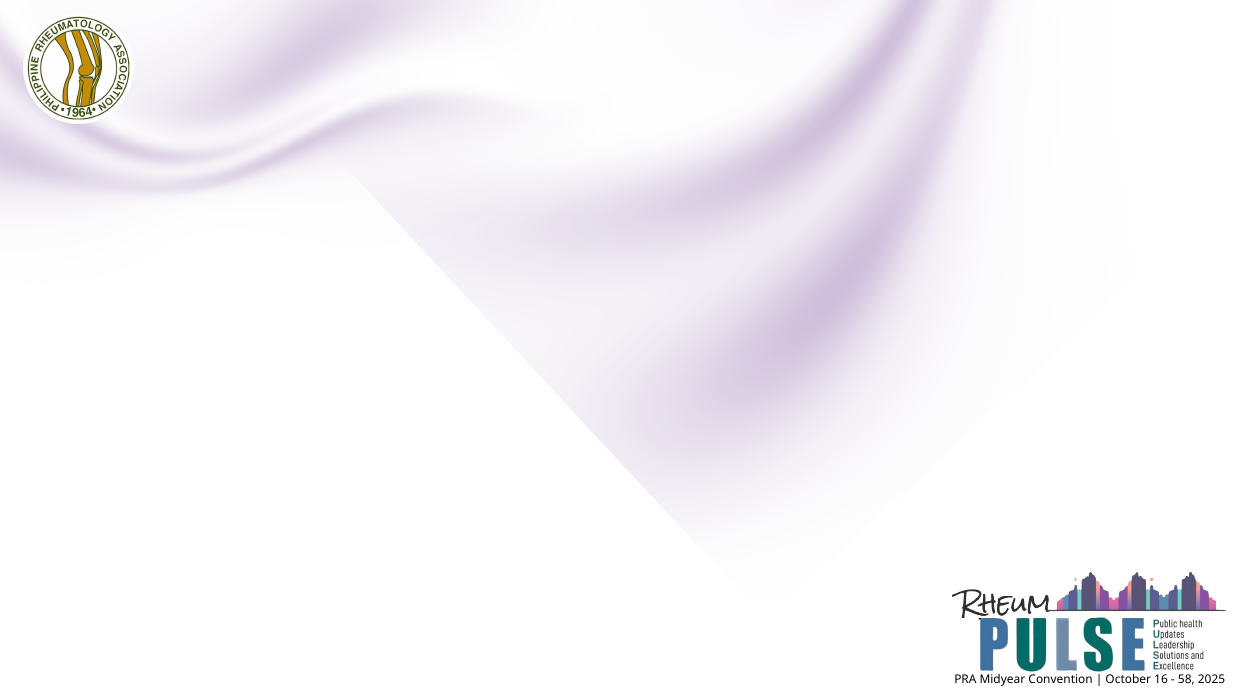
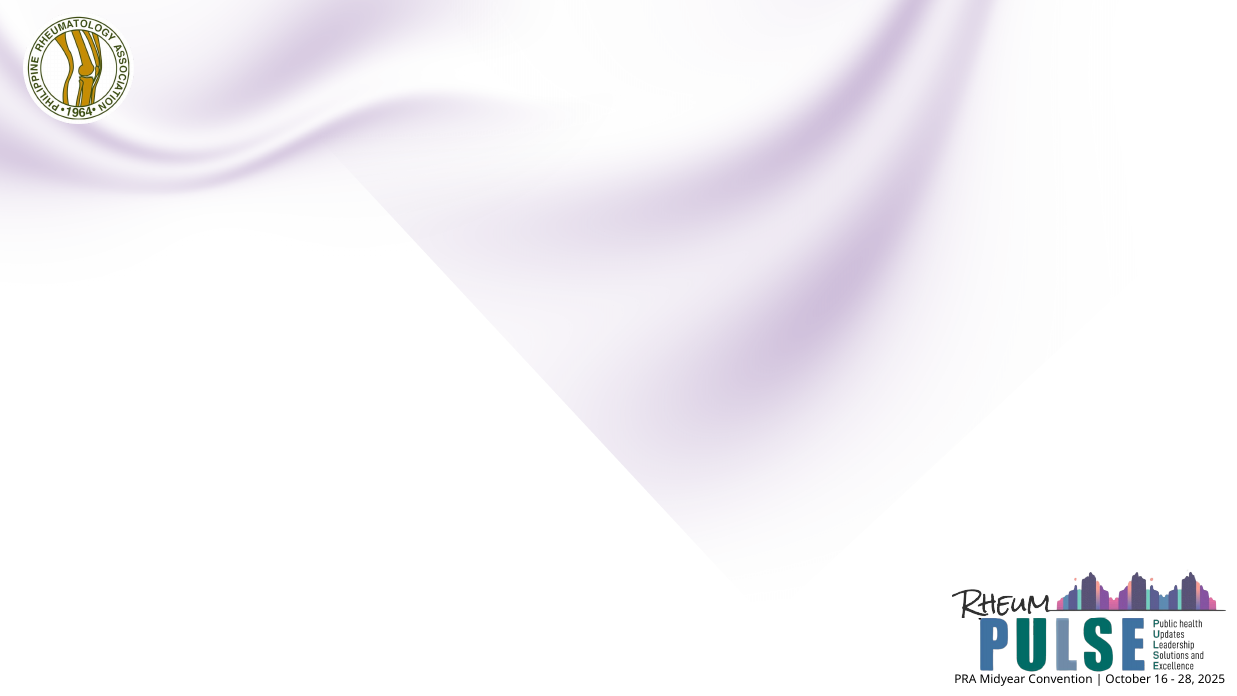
58: 58 -> 28 (1186, 679)
